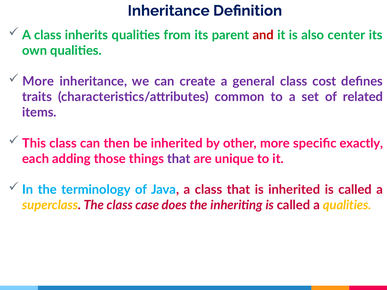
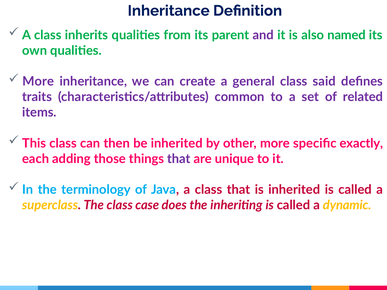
and colour: red -> purple (263, 35)
center: center -> named (347, 35)
cost: cost -> said (324, 82)
a qualities: qualities -> dynamic (347, 205)
